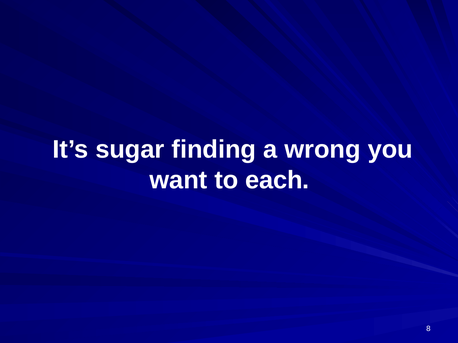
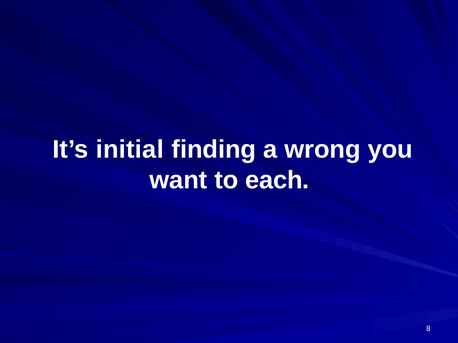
sugar: sugar -> initial (130, 150)
